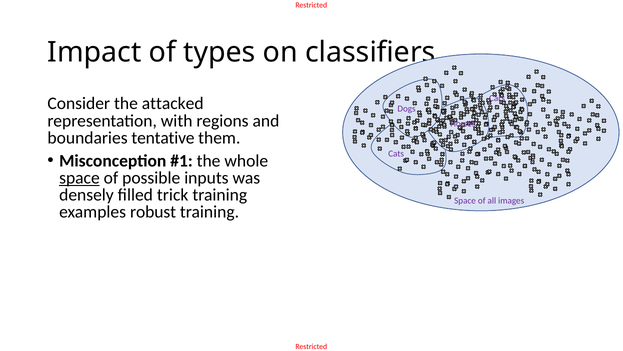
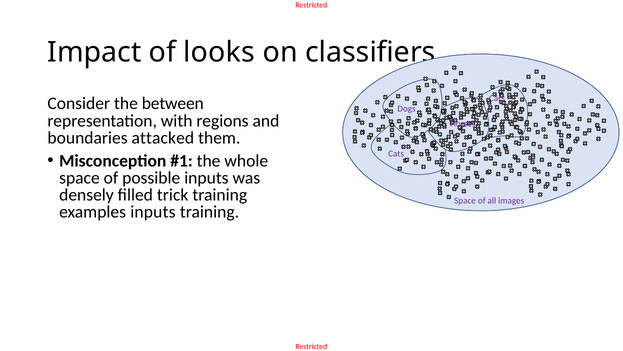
types: types -> looks (219, 52)
the attacked: attacked -> between (173, 103)
tentative: tentative -> attacked (163, 138)
space underline: present -> none (79, 178)
examples robust: robust -> inputs (153, 212)
